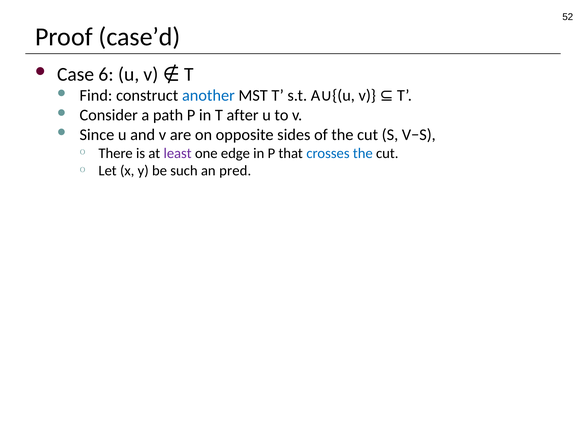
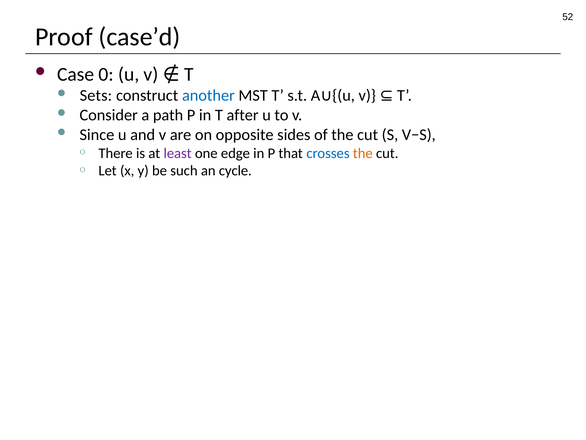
6: 6 -> 0 (106, 74)
Find: Find -> Sets (96, 95)
the colour: blue -> orange (363, 153)
pred: pred -> cycle (235, 171)
